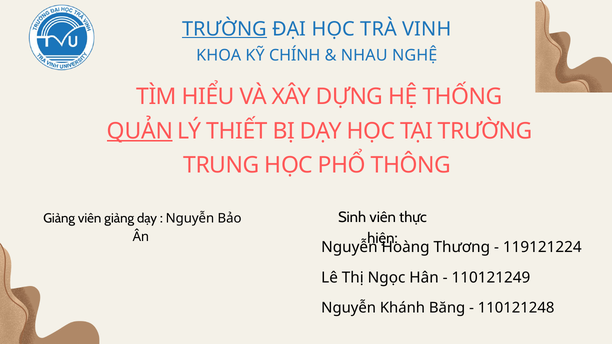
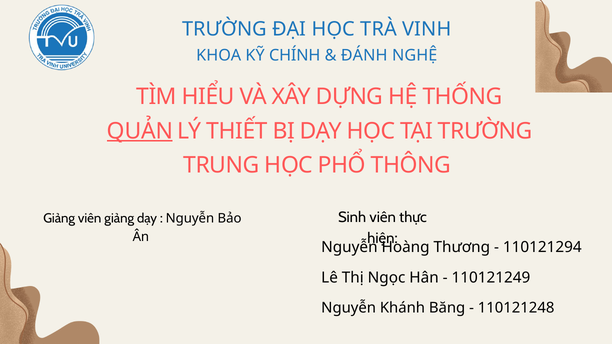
TRƯỜNG underline: present -> none (224, 29)
NHAU: NHAU -> ĐÁNH (364, 55)
119121224: 119121224 -> 110121294 (542, 248)
